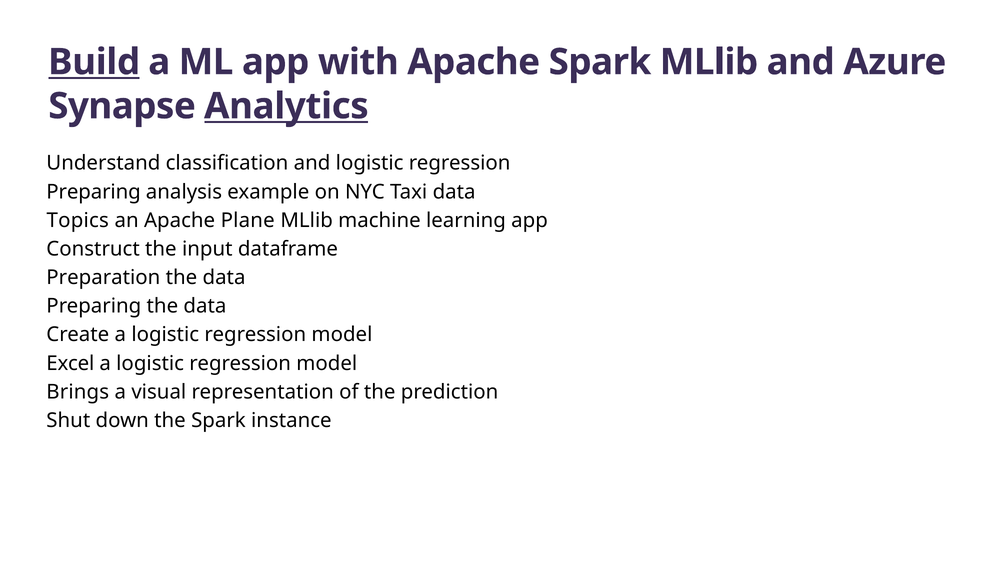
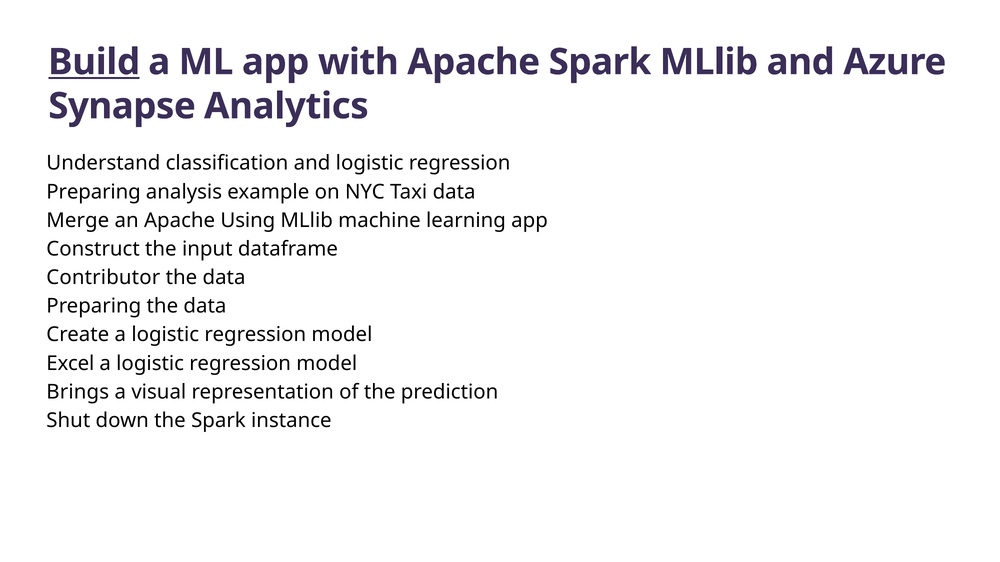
Analytics underline: present -> none (286, 106)
Topics: Topics -> Merge (78, 221)
Plane: Plane -> Using (248, 221)
Preparation: Preparation -> Contributor (103, 278)
